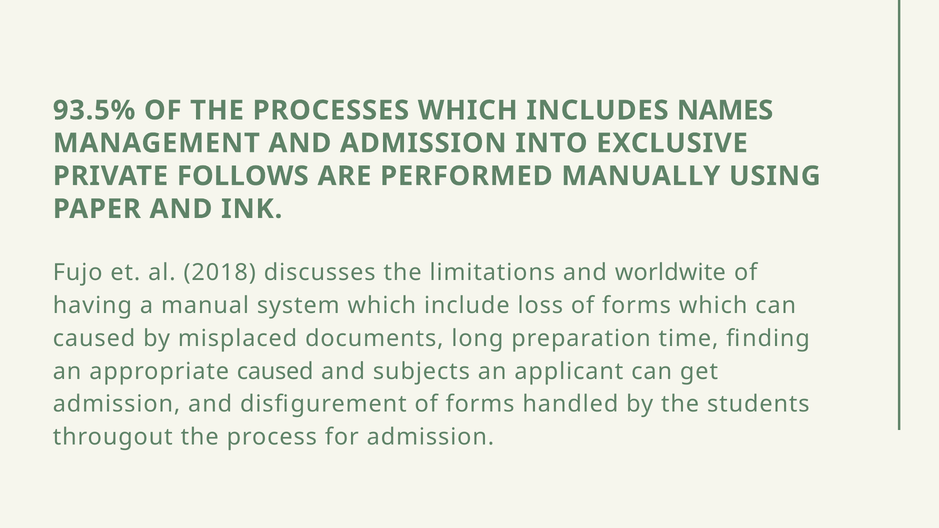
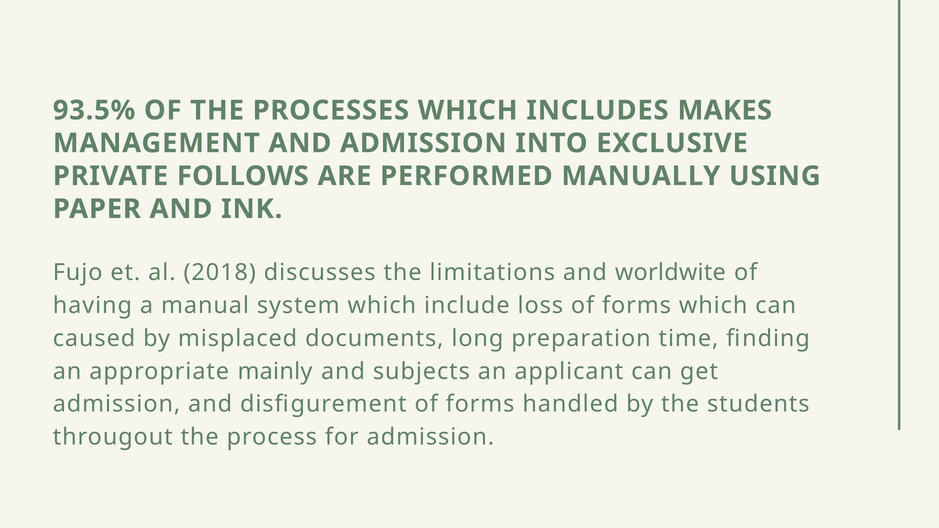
NAMES: NAMES -> MAKES (725, 110)
appropriate caused: caused -> mainly (275, 371)
